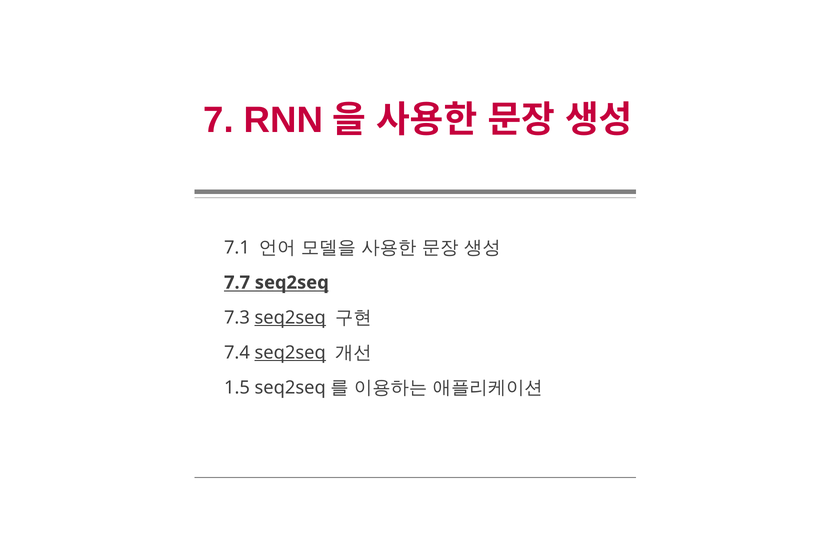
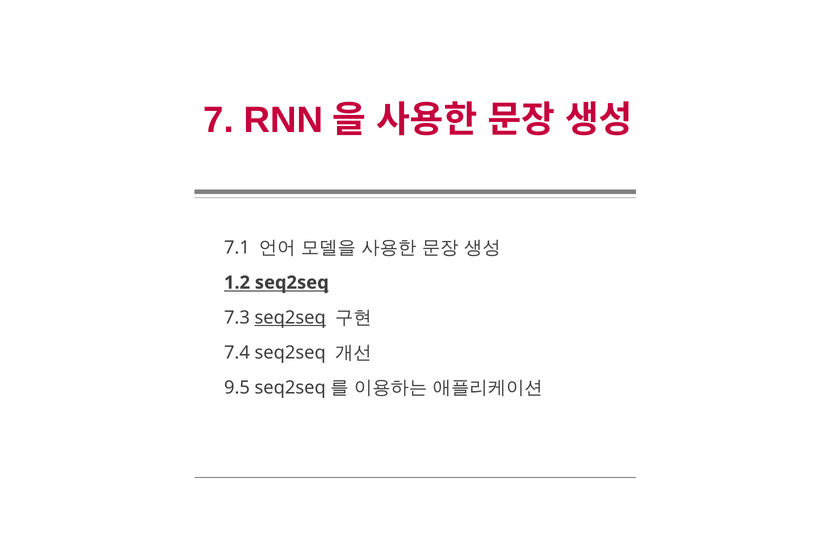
7.7: 7.7 -> 1.2 (237, 282)
seq2seq underline: present -> none (290, 353)
1.5: 1.5 -> 9.5 (237, 388)
